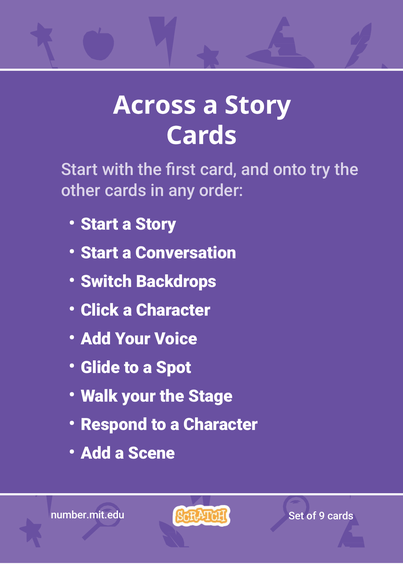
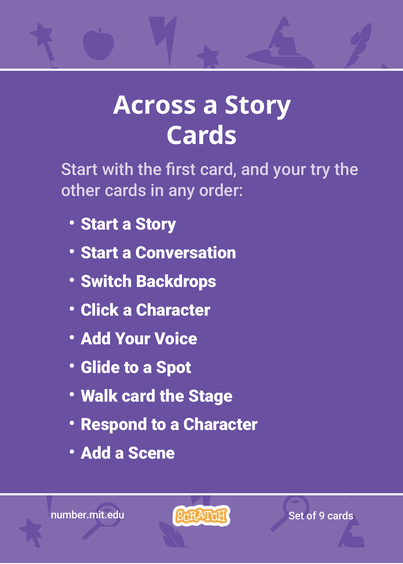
and onto: onto -> your (290, 170)
Walk your: your -> card (139, 396)
